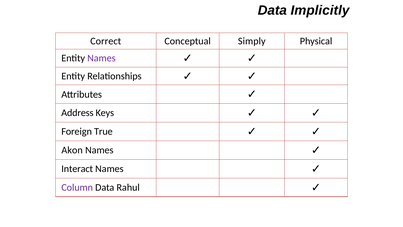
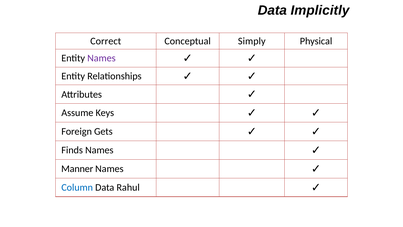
Address: Address -> Assume (77, 113)
True: True -> Gets (103, 131)
Akon: Akon -> Finds (72, 150)
Interact: Interact -> Manner (77, 169)
Column colour: purple -> blue (77, 187)
